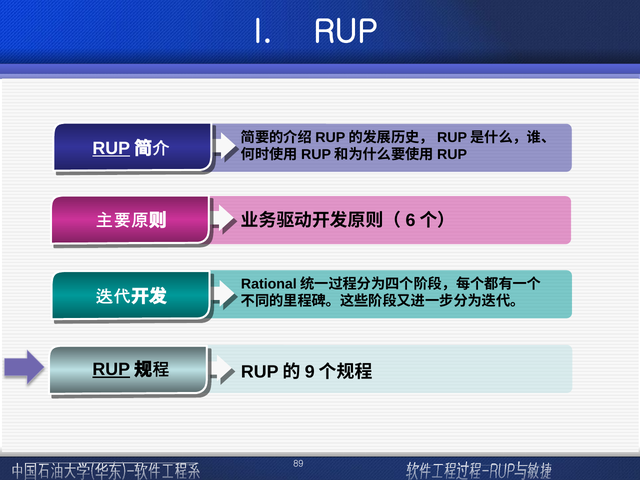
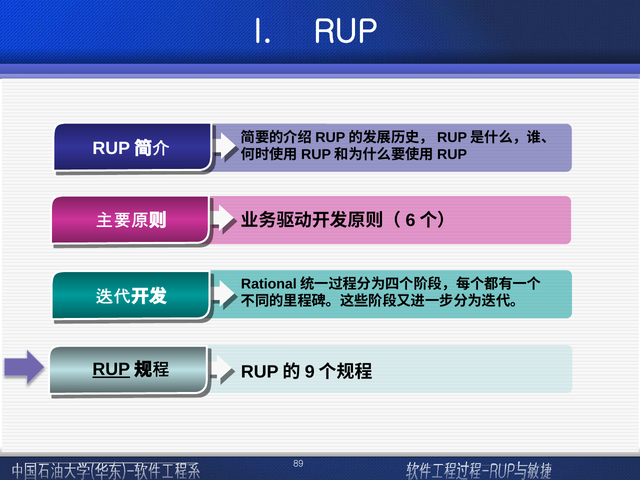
RUP underline: present -> none (111, 148)
